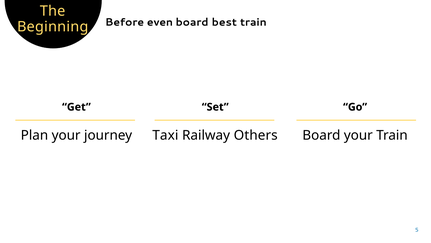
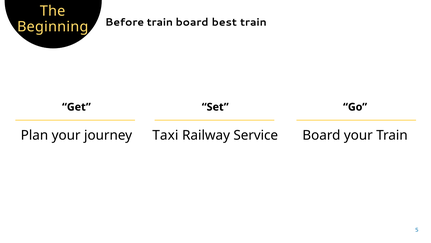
Before even: even -> train (160, 22)
Others: Others -> Service (256, 135)
